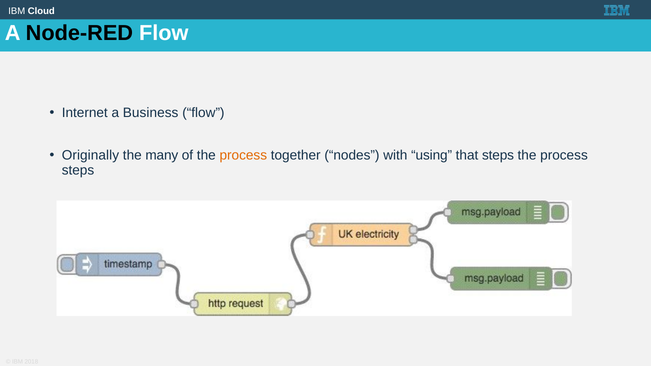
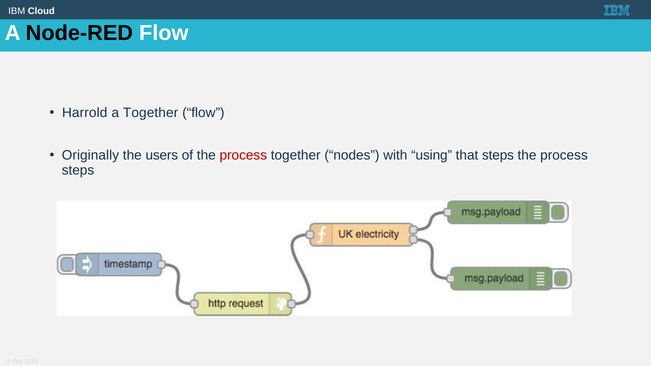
Internet: Internet -> Harrold (85, 113)
a Business: Business -> Together (151, 113)
many: many -> users (162, 156)
process colour: orange -> red (243, 156)
